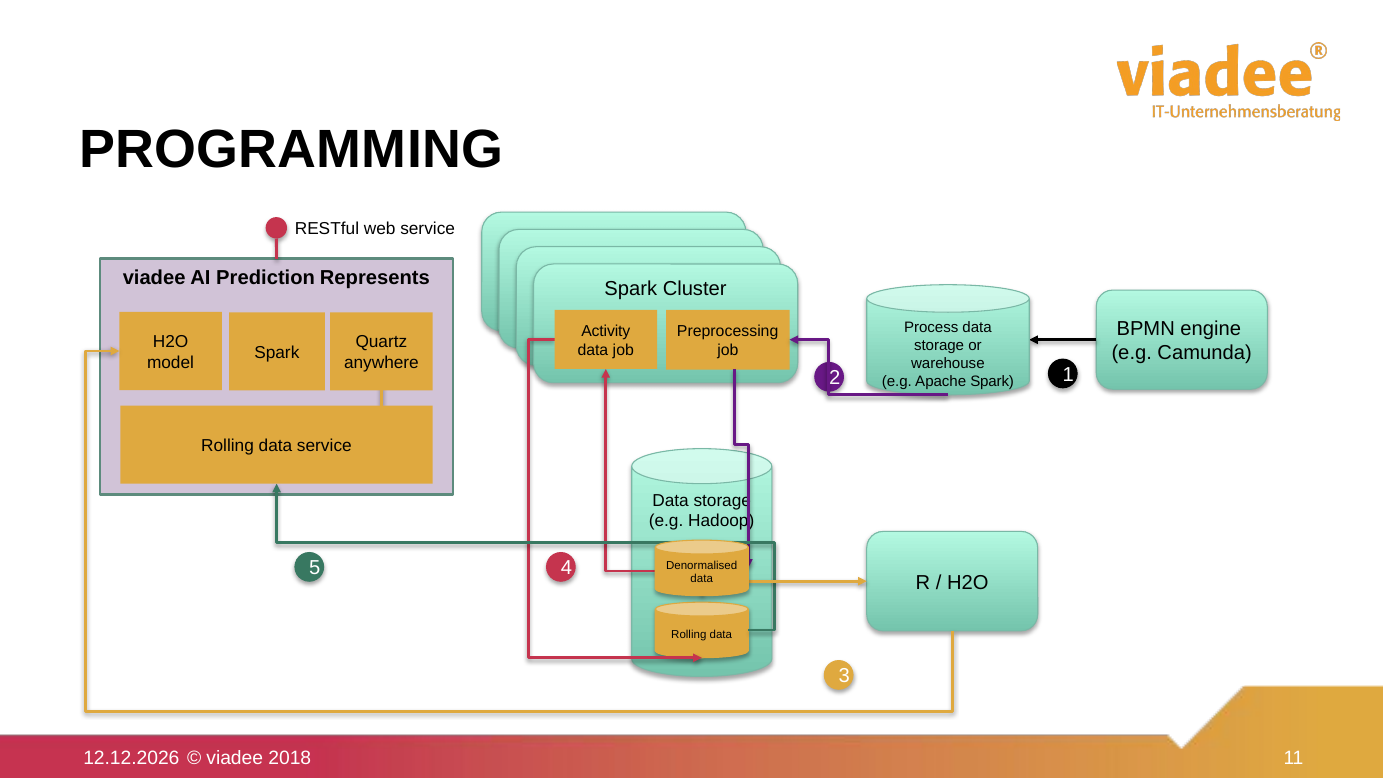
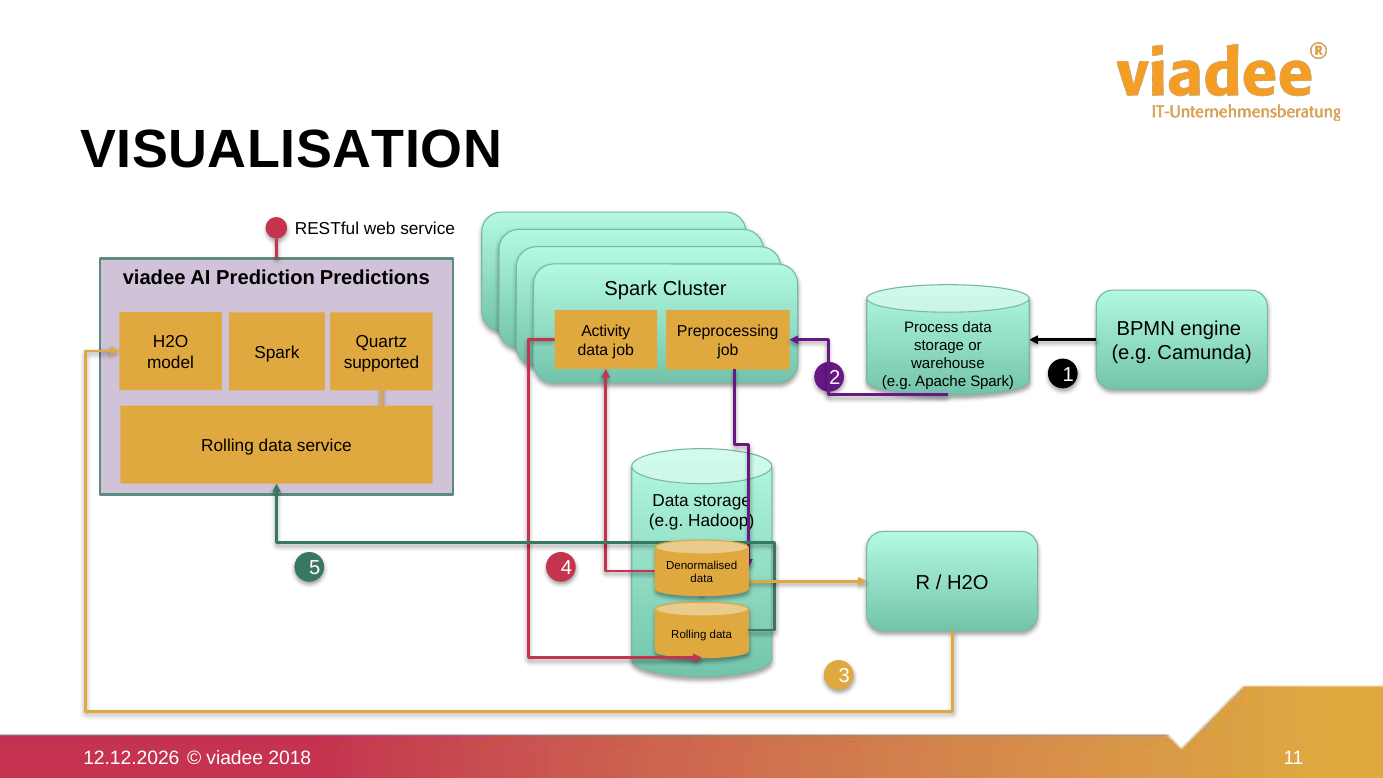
PROGRAMMING: PROGRAMMING -> VISUALISATION (291, 150)
Represents: Represents -> Predictions (375, 277)
anywhere: anywhere -> supported (382, 363)
